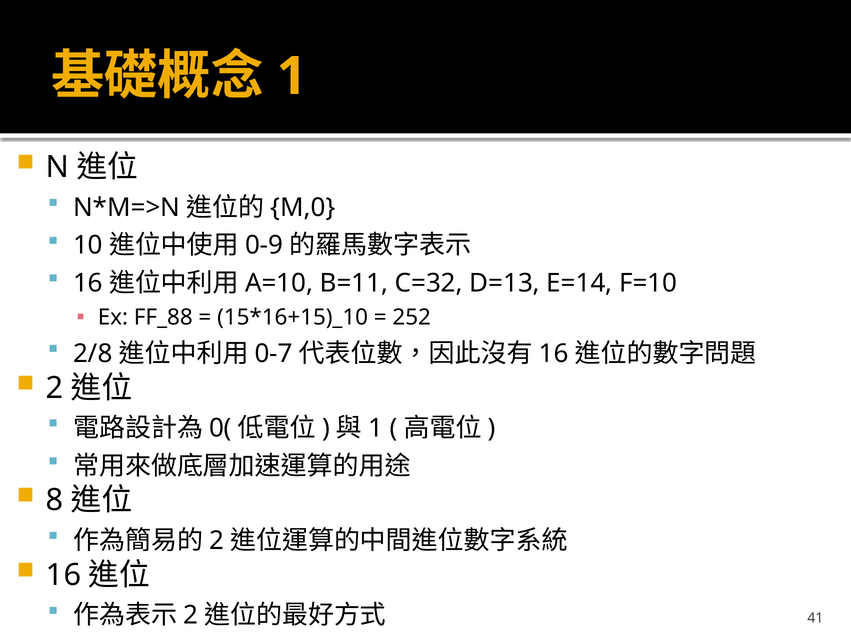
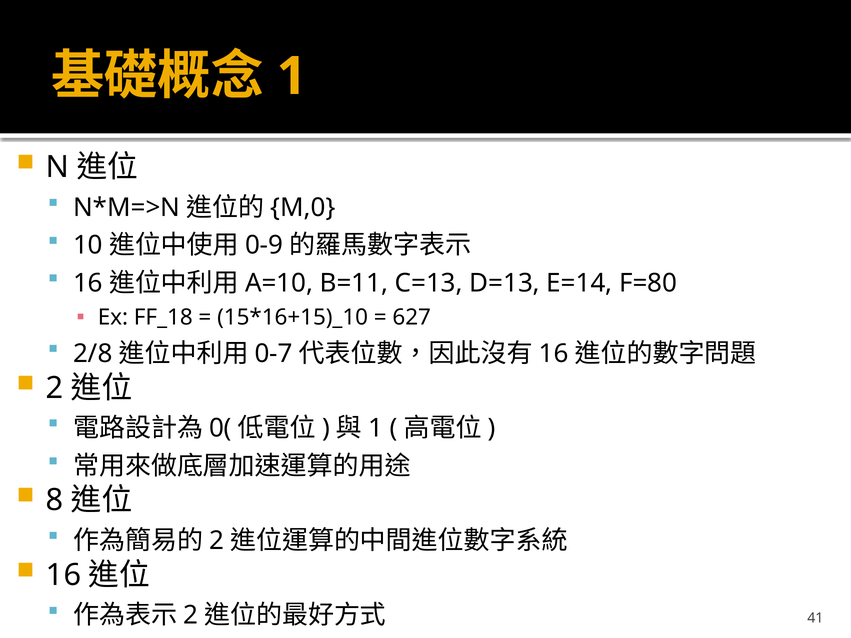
C=32: C=32 -> C=13 (429, 283)
F=10: F=10 -> F=80 (648, 283)
FF_88: FF_88 -> FF_18 (163, 318)
252: 252 -> 627 (412, 318)
